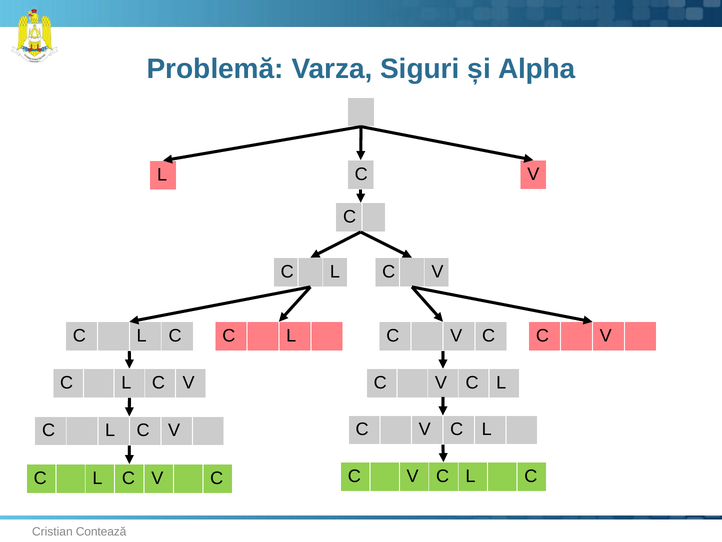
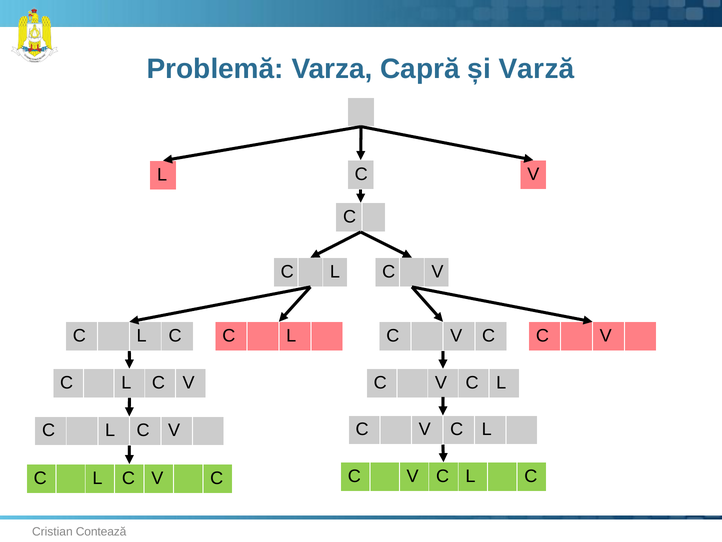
Siguri: Siguri -> Capră (420, 69)
Alpha: Alpha -> Varză (537, 69)
